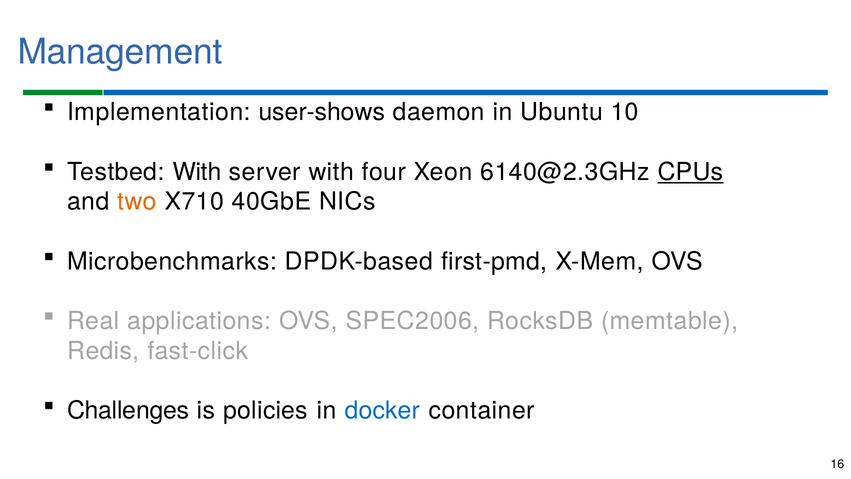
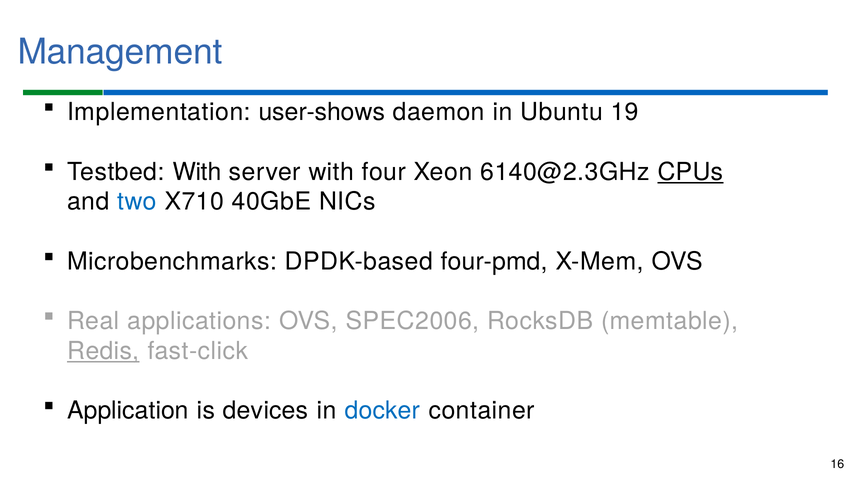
10: 10 -> 19 (625, 112)
two colour: orange -> blue (137, 202)
first-pmd: first-pmd -> four-pmd (494, 261)
Redis underline: none -> present (103, 351)
Challenges: Challenges -> Application (128, 410)
policies: policies -> devices (266, 410)
